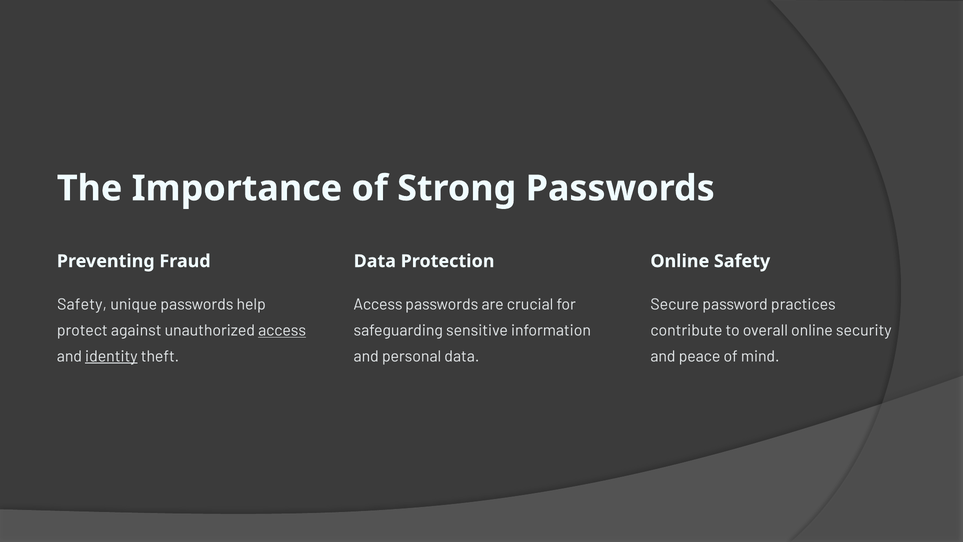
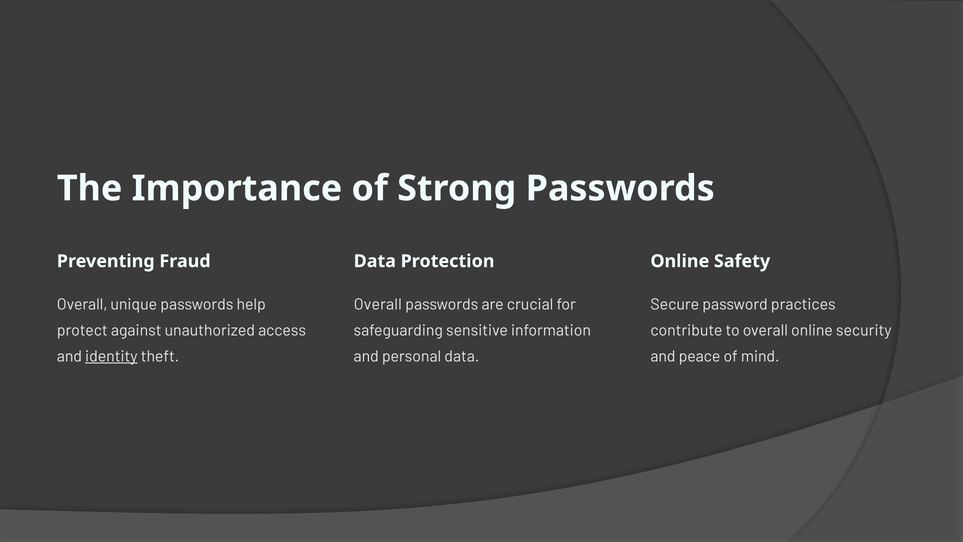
Safety: Safety -> Overall (82, 304)
Access: Access -> Overall (378, 304)
access underline: present -> none (282, 330)
